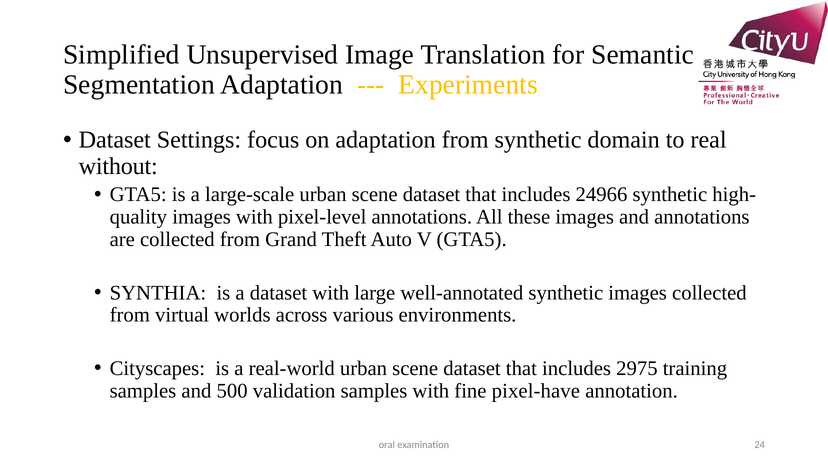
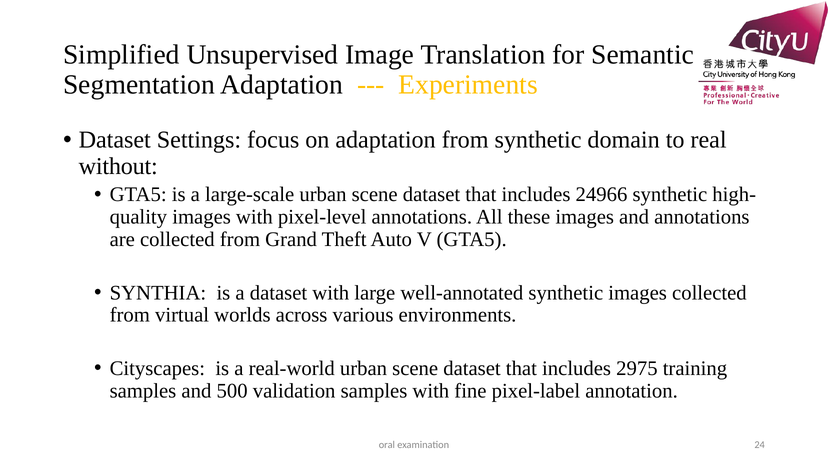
pixel-have: pixel-have -> pixel-label (536, 391)
